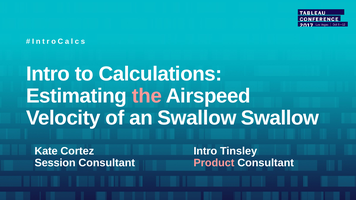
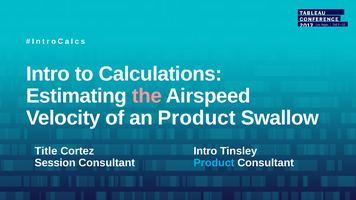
an Swallow: Swallow -> Product (197, 118)
Kate: Kate -> Title (46, 151)
Product colour: pink -> light blue (214, 163)
